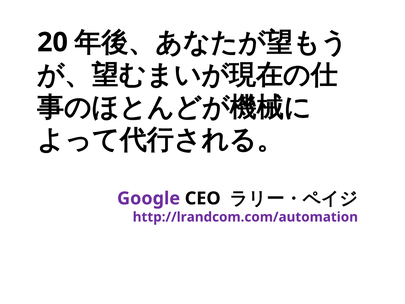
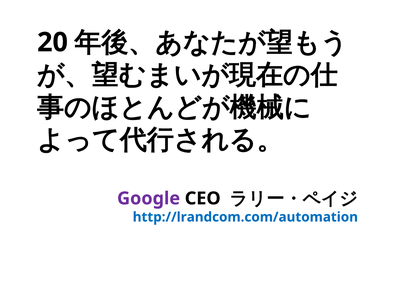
http://lrandcom.com/automation colour: purple -> blue (245, 217)
